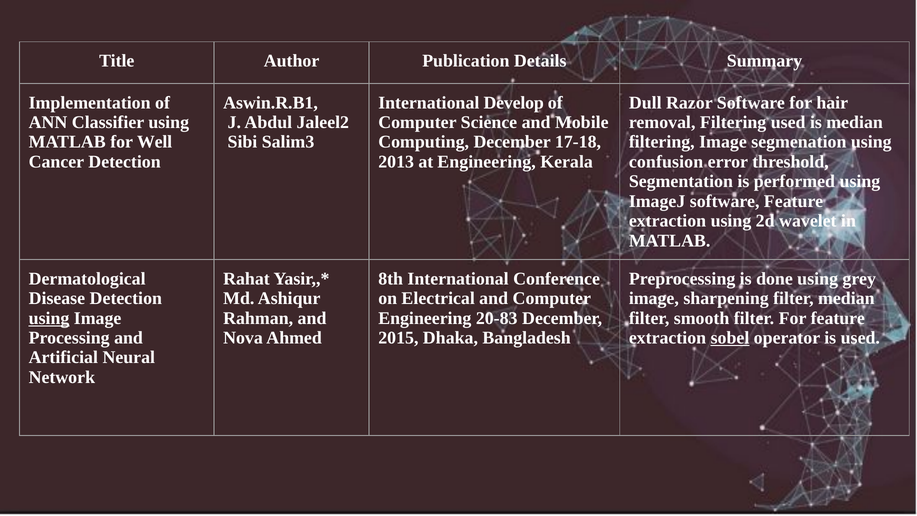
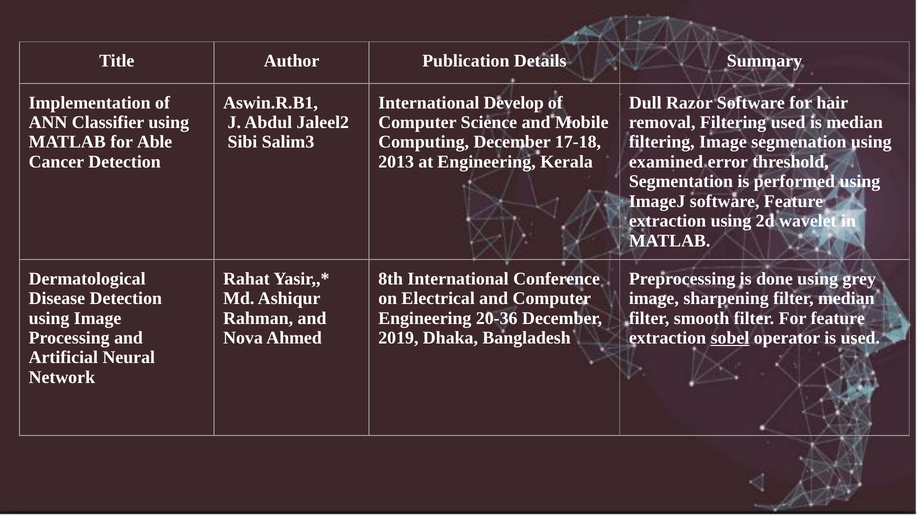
Well: Well -> Able (155, 142)
confusion: confusion -> examined (666, 162)
using underline: present -> none (49, 318)
20-83: 20-83 -> 20-36 (497, 318)
2015: 2015 -> 2019 (398, 338)
